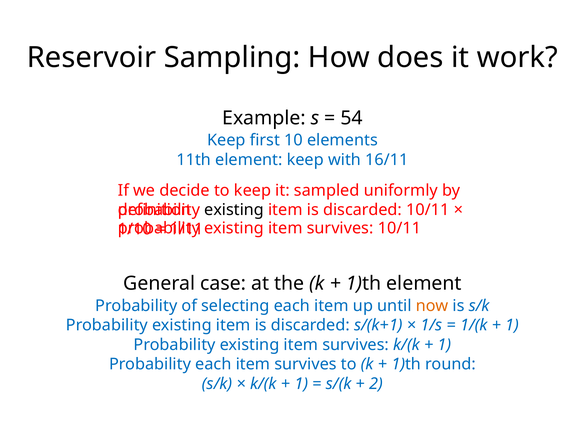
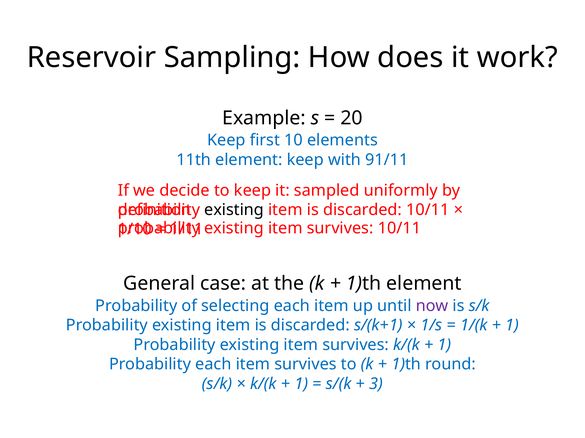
54: 54 -> 20 (352, 118)
16/11: 16/11 -> 91/11 (387, 160)
now colour: orange -> purple (432, 306)
2: 2 -> 3 (376, 384)
